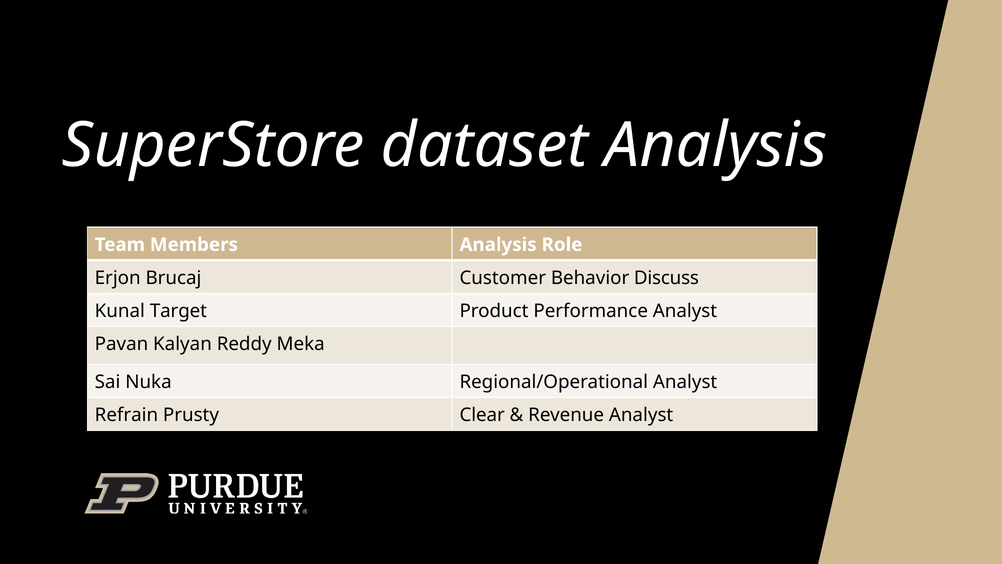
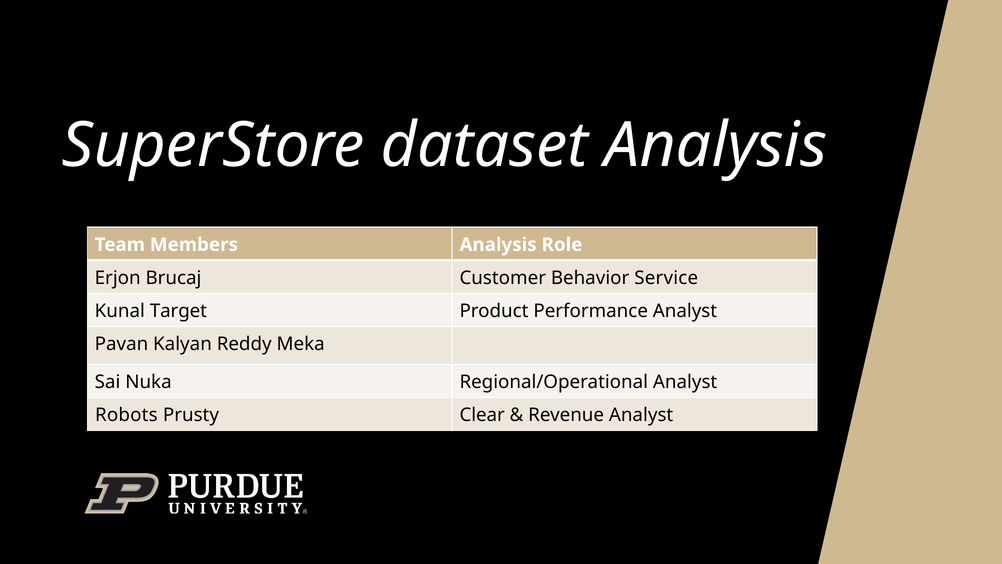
Discuss: Discuss -> Service (666, 278)
Refrain: Refrain -> Robots (126, 415)
